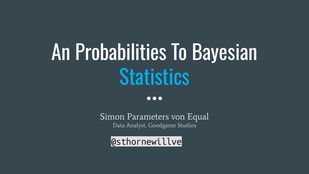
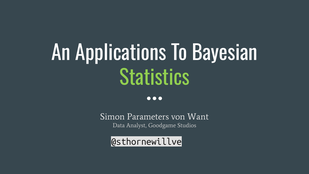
Probabilities: Probabilities -> Applications (121, 53)
Statistics colour: light blue -> light green (154, 78)
Equal: Equal -> Want (198, 116)
